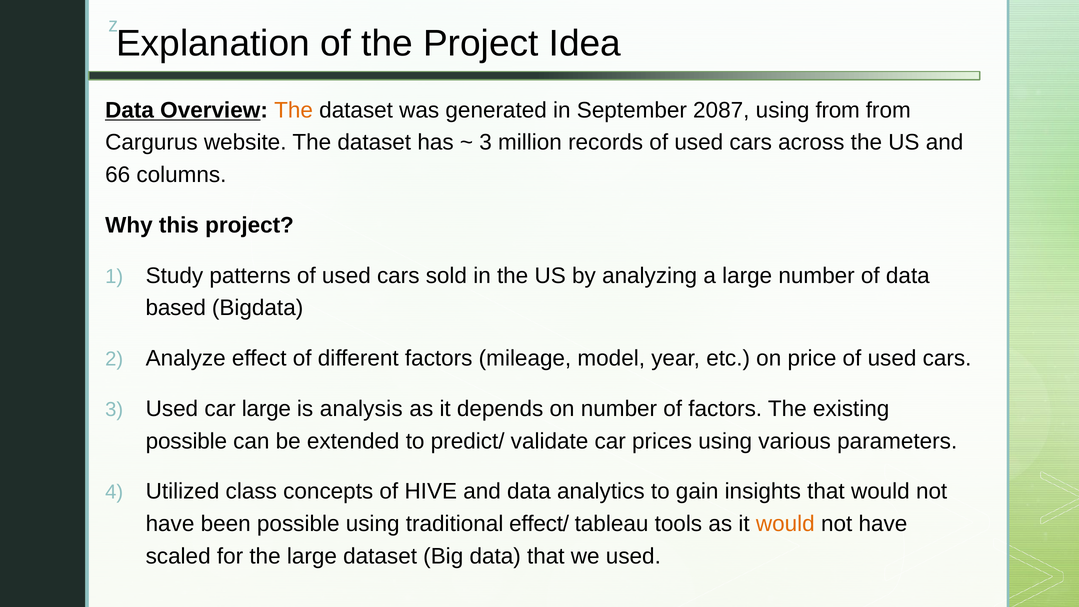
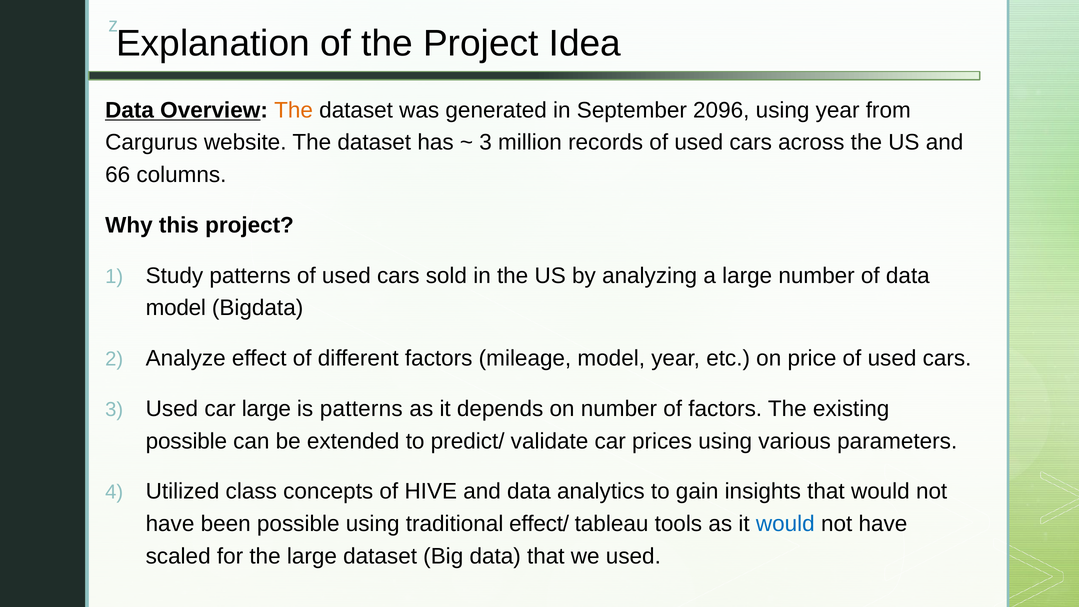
2087: 2087 -> 2096 (721, 110)
using from: from -> year (838, 110)
based: based -> model (176, 308)
is analysis: analysis -> patterns (361, 409)
would colour: orange -> blue (785, 524)
